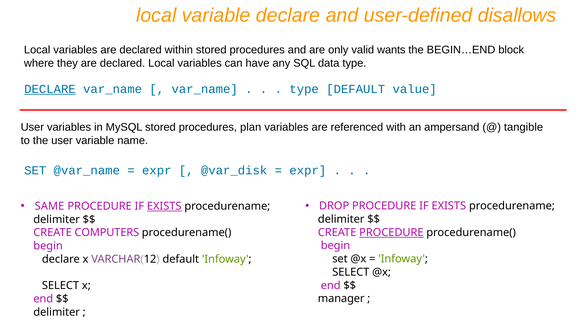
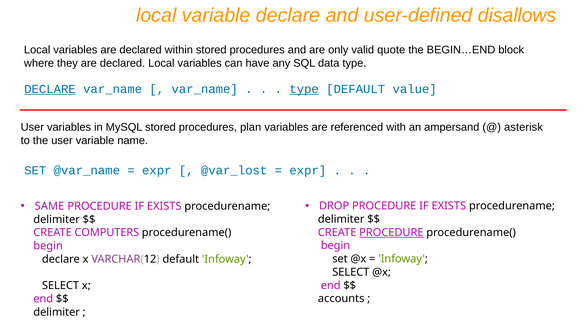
wants: wants -> quote (391, 50)
type underline: none -> present (304, 89)
tangible: tangible -> asterisk (524, 127)
@var_disk: @var_disk -> @var_lost (234, 170)
EXISTS underline: present -> none (164, 206)
manager: manager -> accounts (341, 298)
